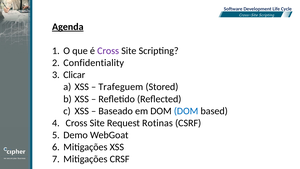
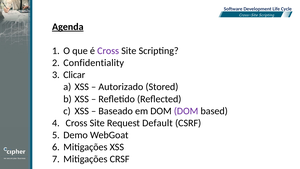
Trafeguem: Trafeguem -> Autorizado (121, 87)
DOM colour: blue -> purple (186, 111)
Rotinas: Rotinas -> Default (157, 123)
